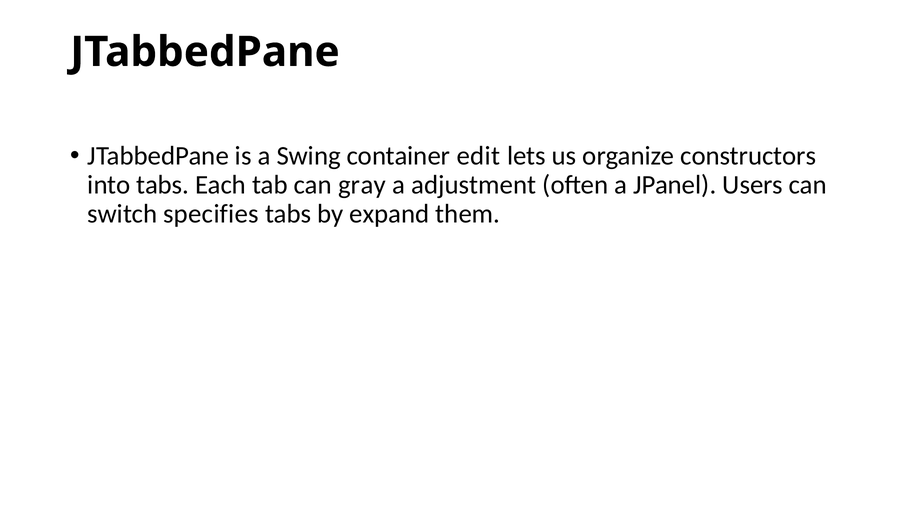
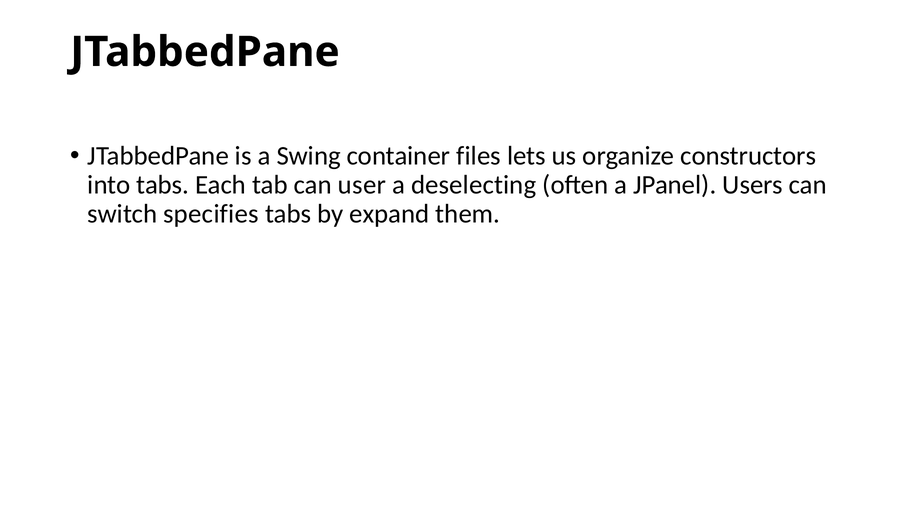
edit: edit -> files (479, 156)
gray: gray -> user (362, 185)
adjustment: adjustment -> deselecting (474, 185)
